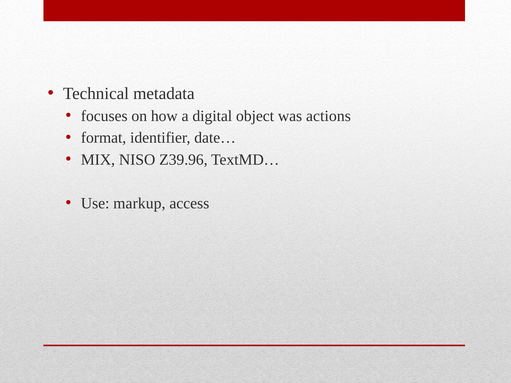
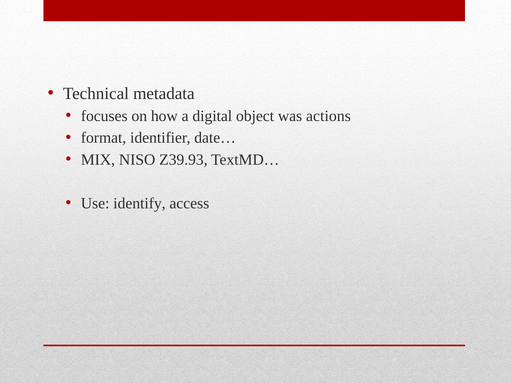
Z39.96: Z39.96 -> Z39.93 (183, 160)
markup: markup -> identify (139, 203)
